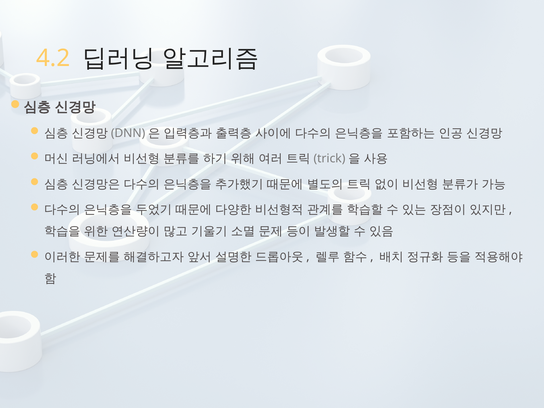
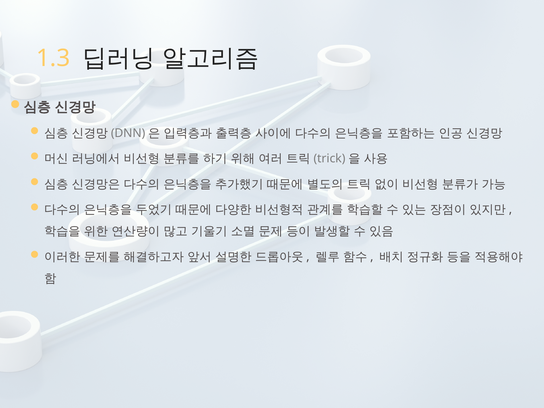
4.2: 4.2 -> 1.3 (53, 58)
